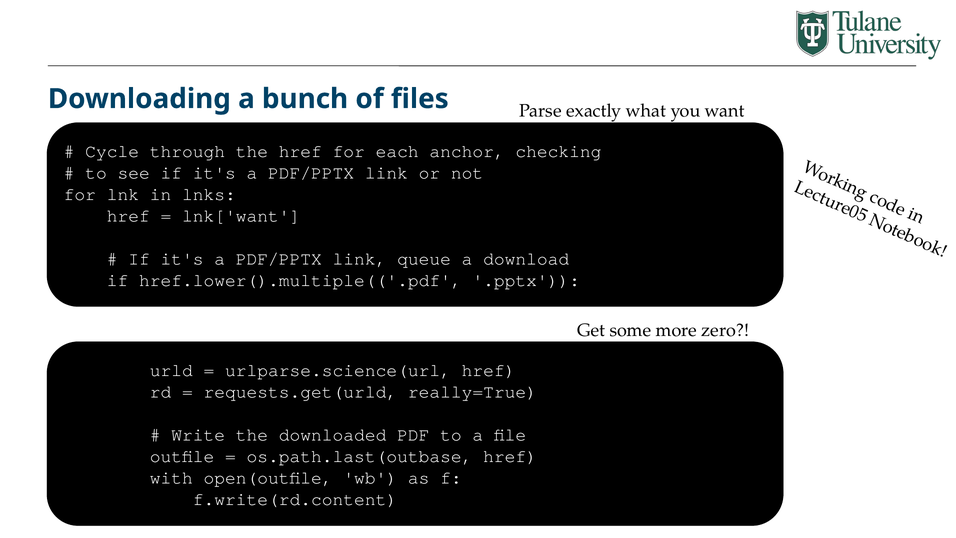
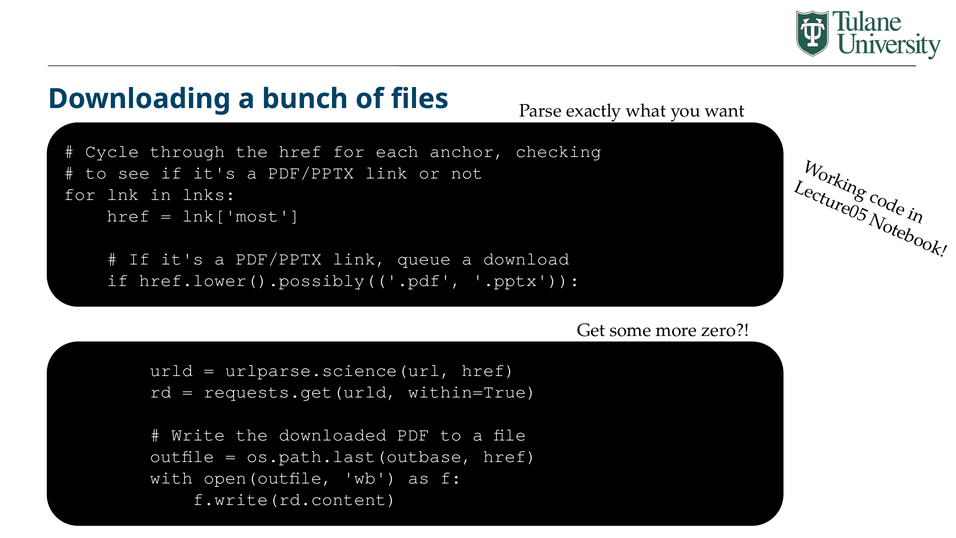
lnk['want: lnk['want -> lnk['most (241, 216)
href.lower().multiple(('.pdf: href.lower().multiple(('.pdf -> href.lower().possibly(('.pdf (300, 280)
really=True: really=True -> within=True (472, 392)
